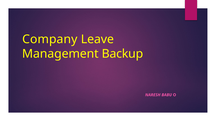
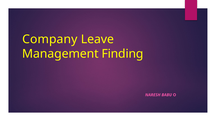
Backup: Backup -> Finding (122, 54)
